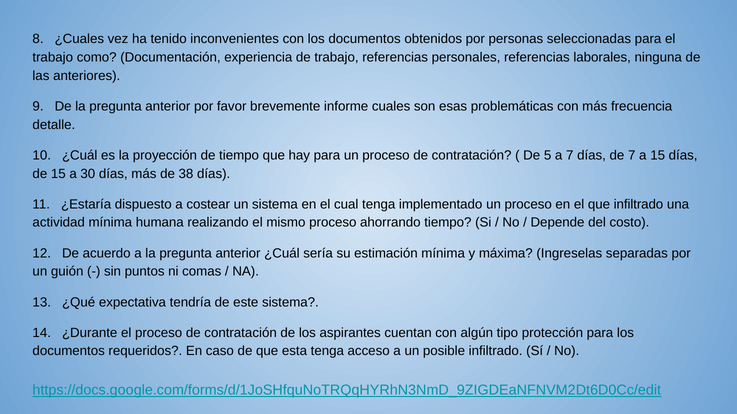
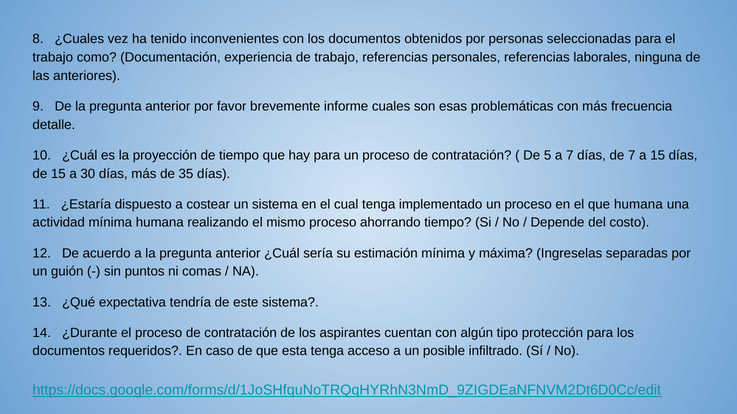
38: 38 -> 35 (186, 174)
que infiltrado: infiltrado -> humana (638, 205)
